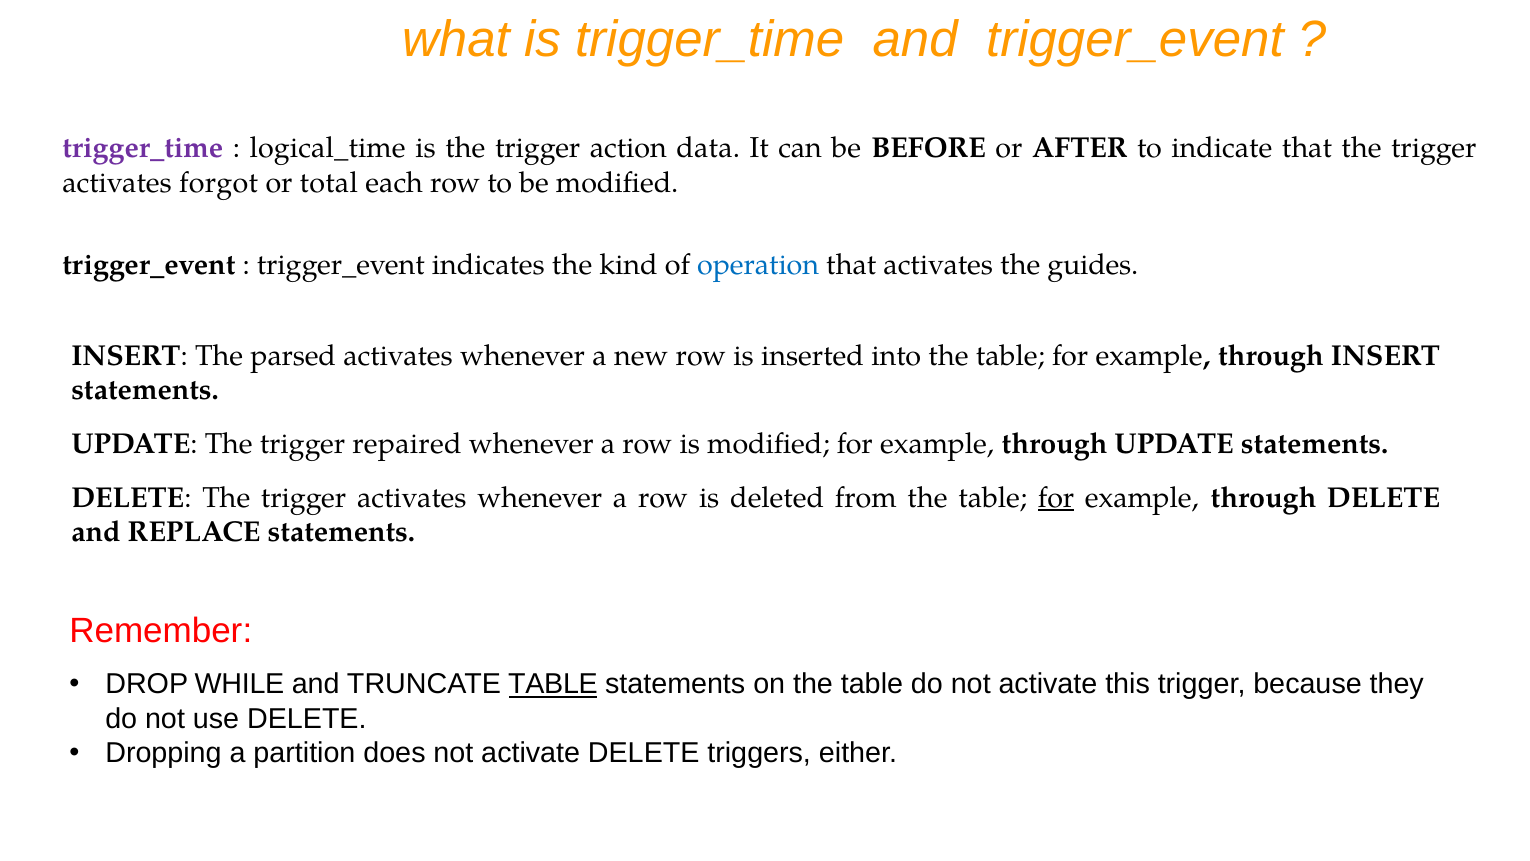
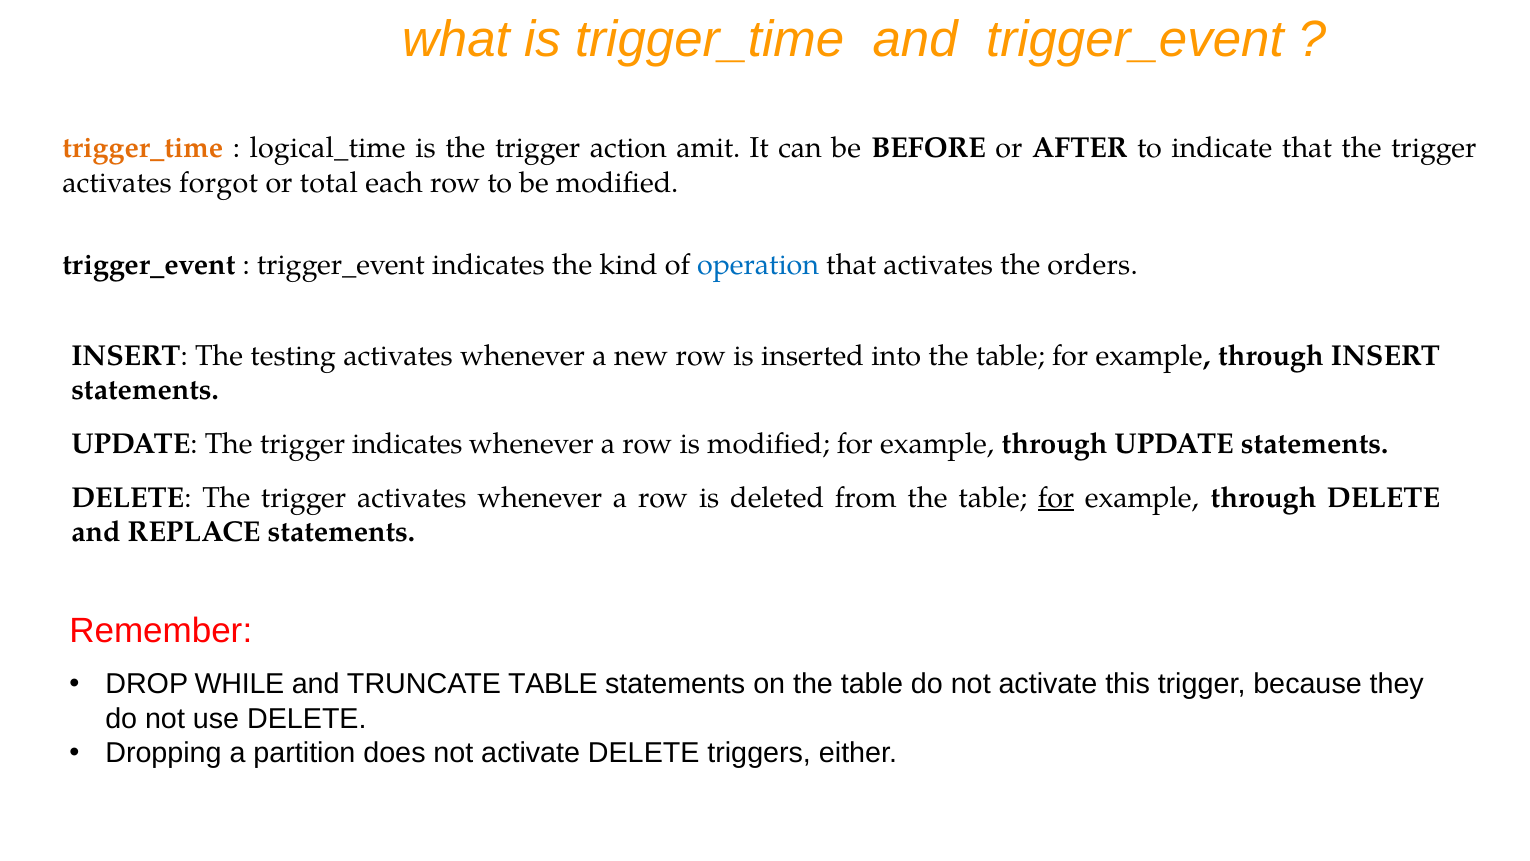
trigger_time colour: purple -> orange (143, 148)
data: data -> amit (708, 148)
guides: guides -> orders (1093, 265)
parsed: parsed -> testing (293, 356)
trigger repaired: repaired -> indicates (407, 444)
TABLE underline: present -> none (553, 684)
